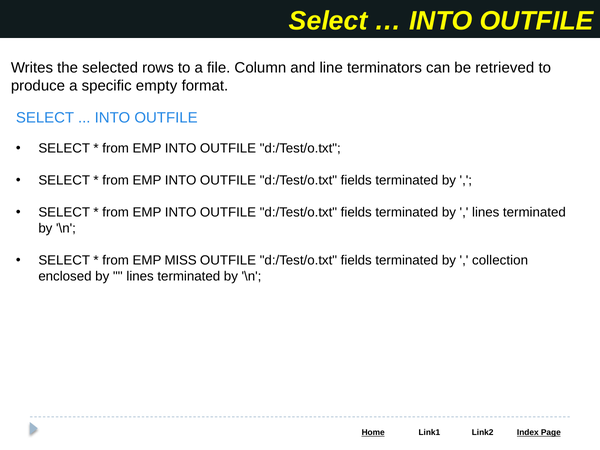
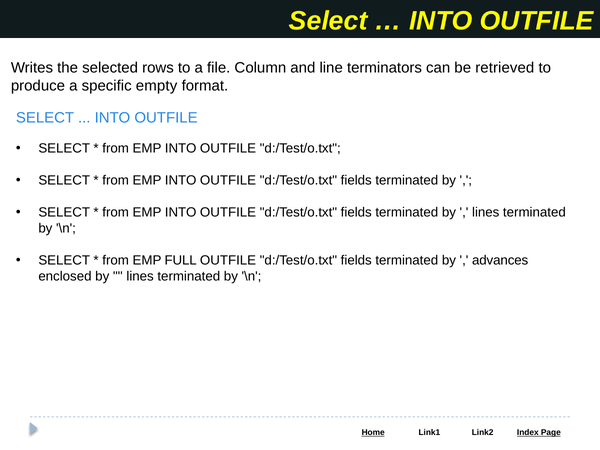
MISS: MISS -> FULL (181, 260)
collection: collection -> advances (500, 260)
